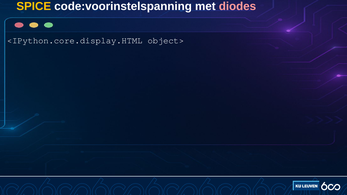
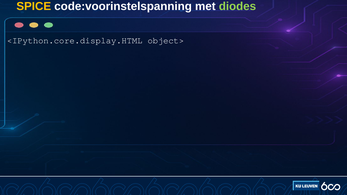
diodes colour: pink -> light green (237, 6)
